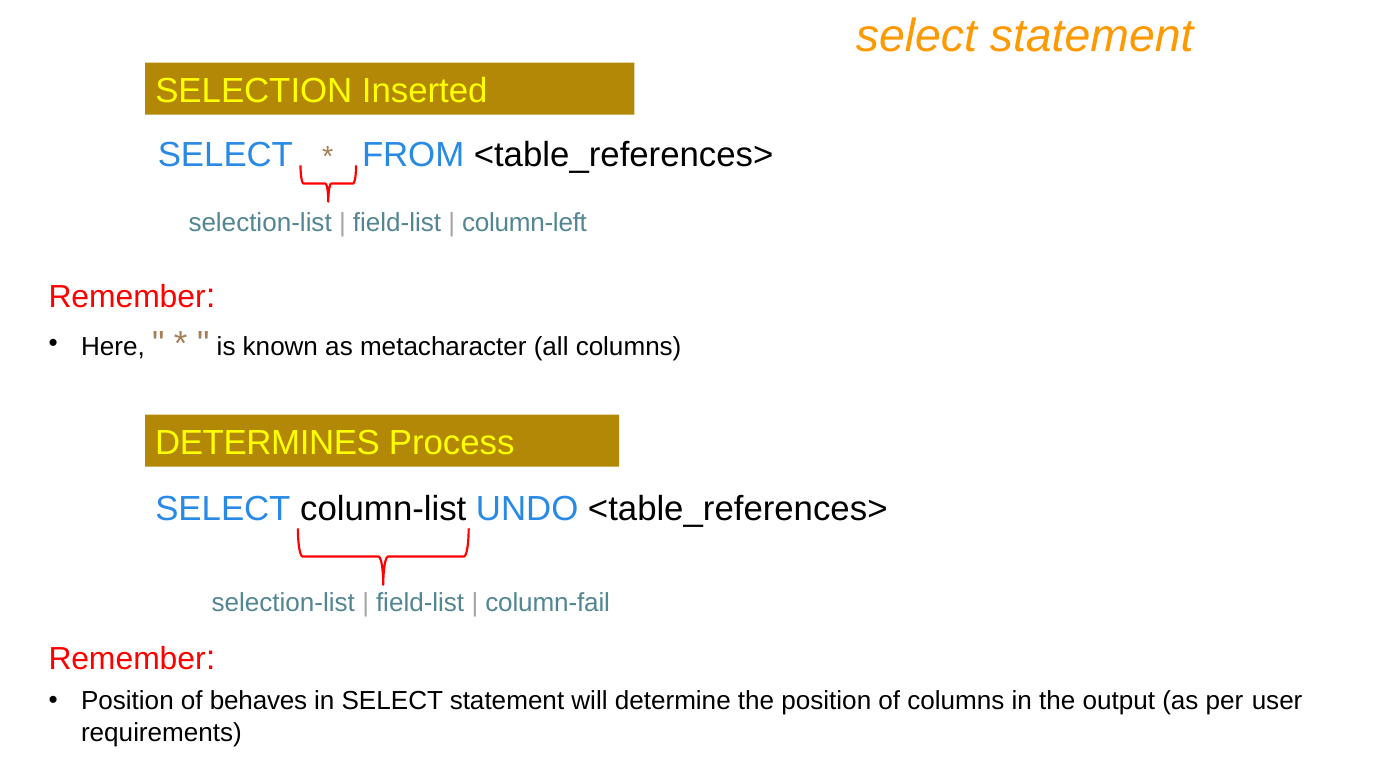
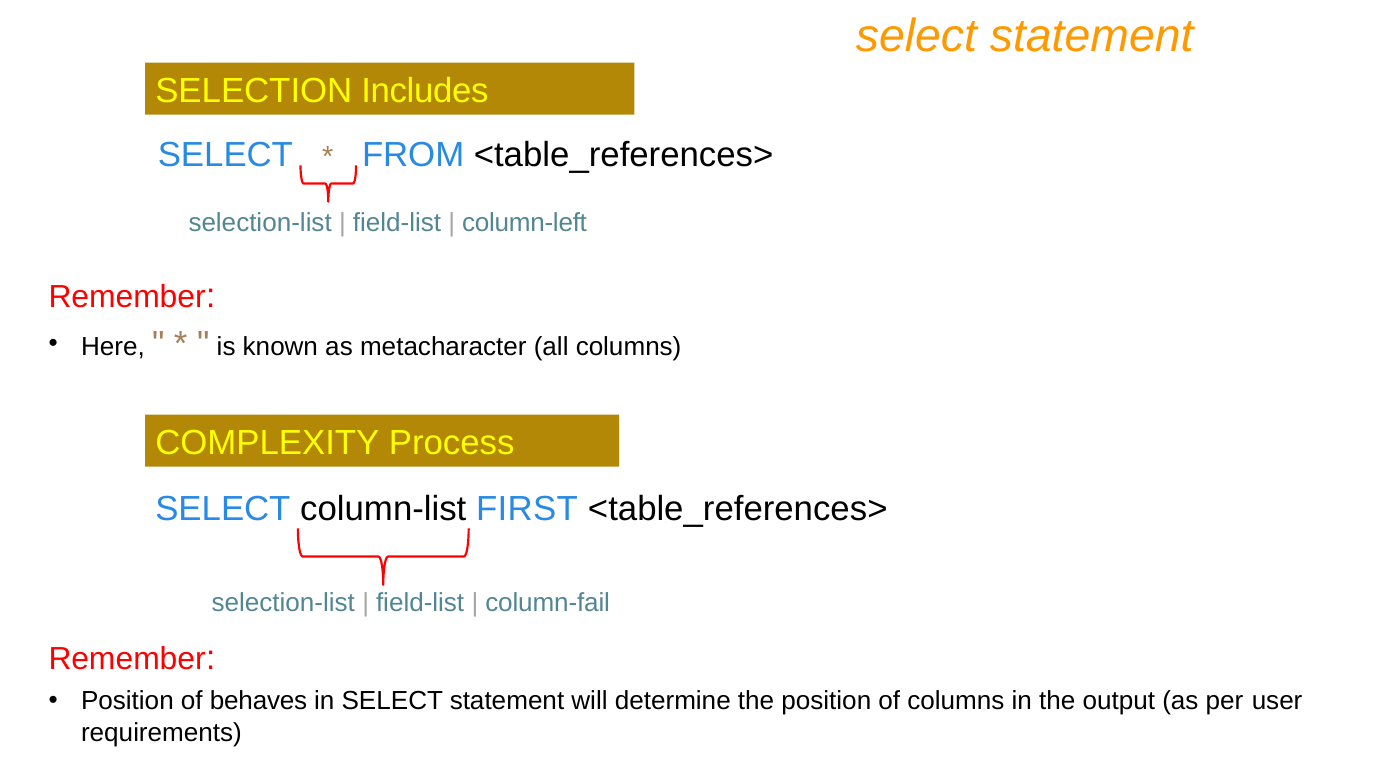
Inserted: Inserted -> Includes (425, 91)
DETERMINES: DETERMINES -> COMPLEXITY (267, 443)
UNDO: UNDO -> FIRST (527, 508)
